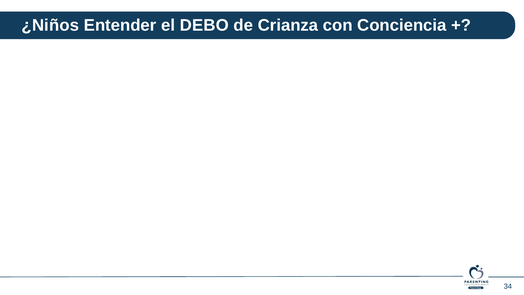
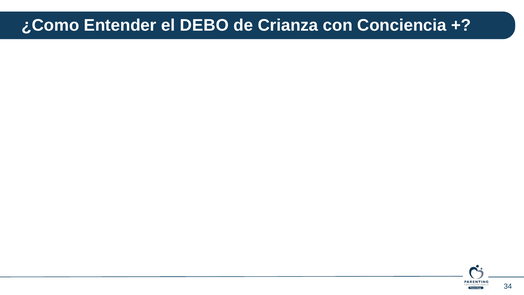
¿Niños: ¿Niños -> ¿Como (50, 25)
